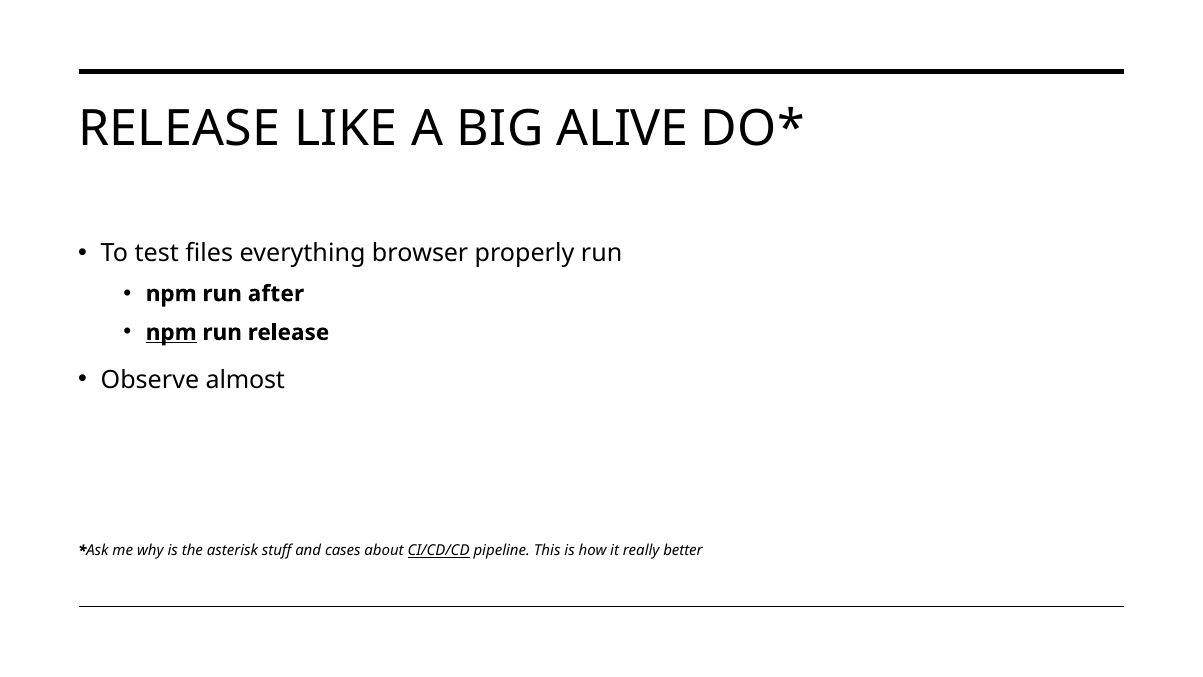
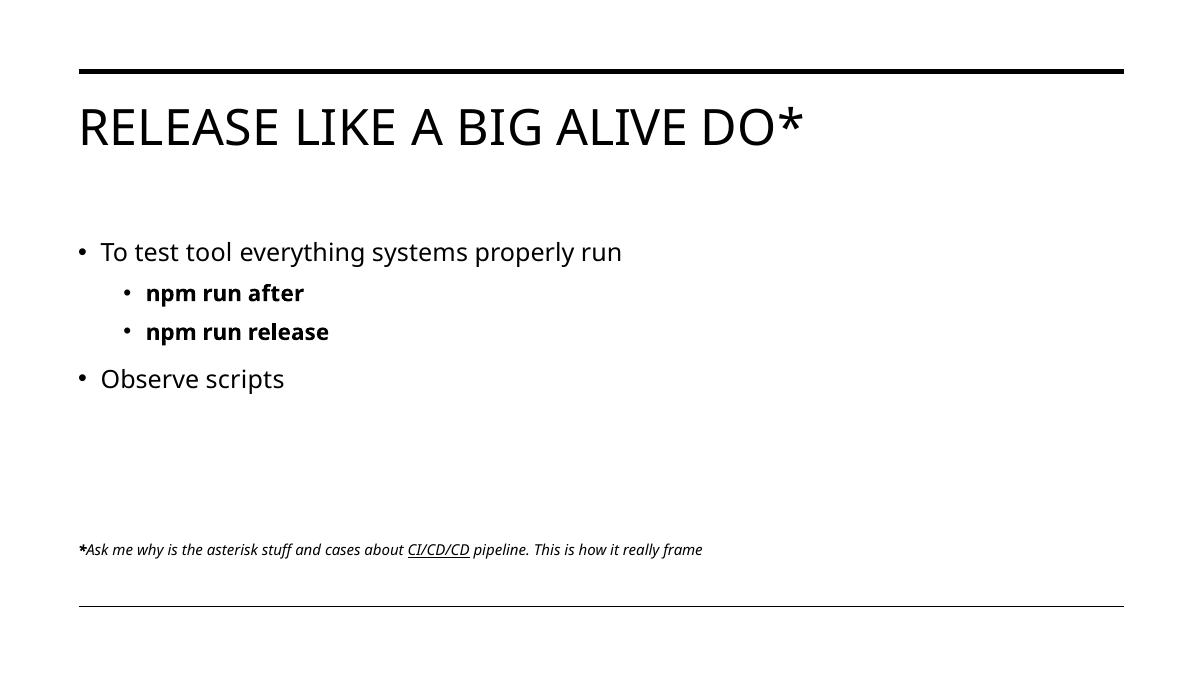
files: files -> tool (209, 254)
browser: browser -> systems (420, 254)
npm underline: present -> none (171, 332)
almost: almost -> scripts (245, 380)
better: better -> frame (683, 551)
